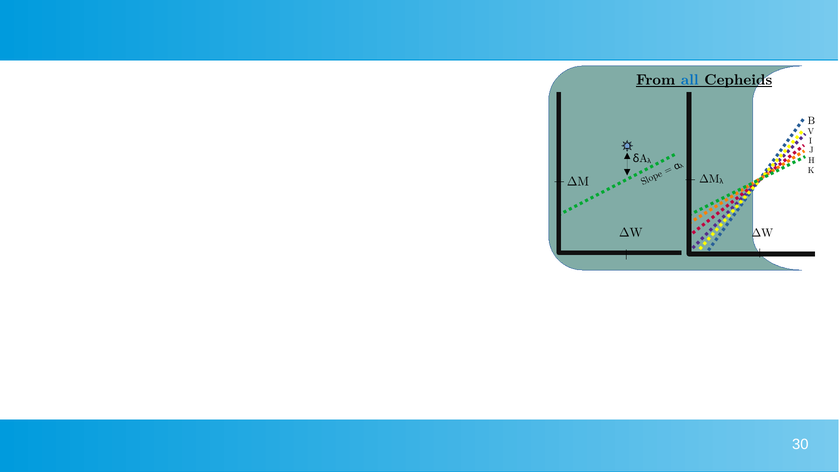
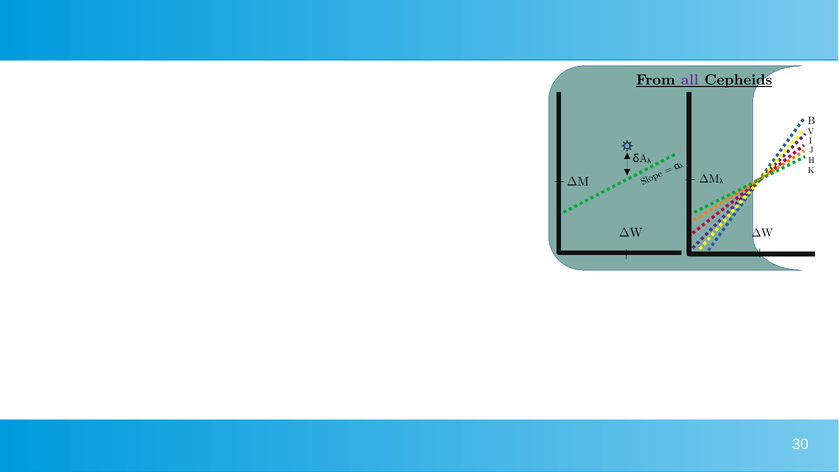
all colour: blue -> purple (690, 80)
